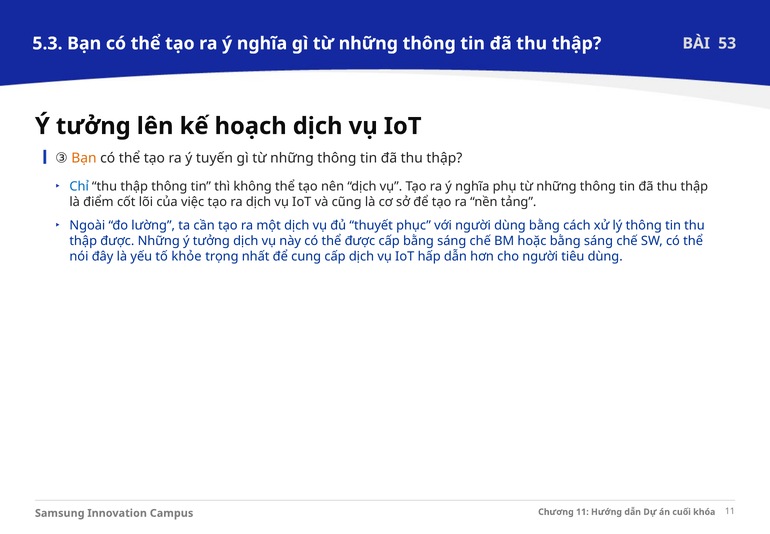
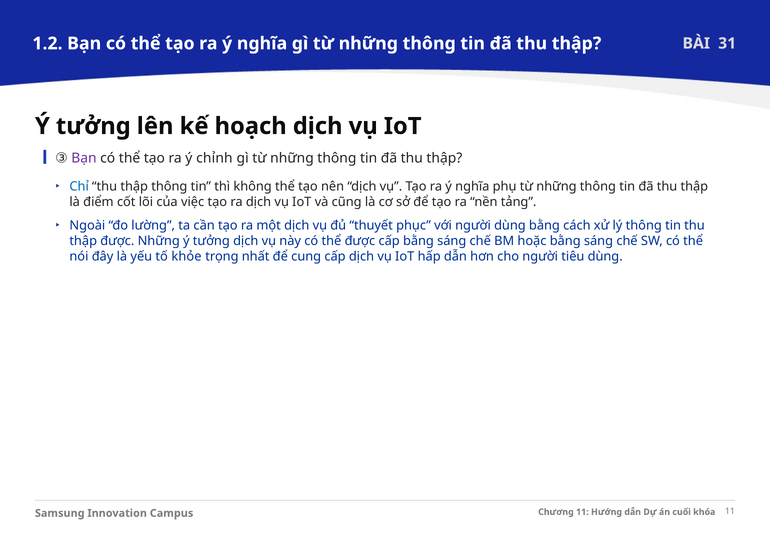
5.3: 5.3 -> 1.2 (47, 43)
53: 53 -> 31 (727, 43)
Bạn colour: orange -> purple (84, 158)
tuyến: tuyến -> chỉnh (214, 158)
